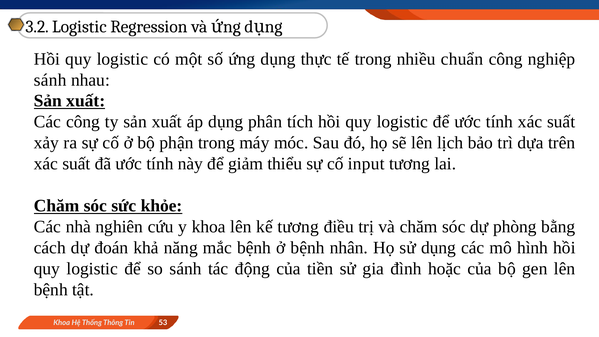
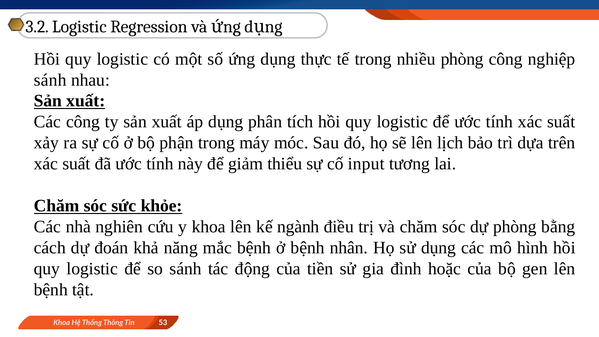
nhiều chuẩn: chuẩn -> phòng (462, 59)
kế tương: tương -> ngành (298, 227)
